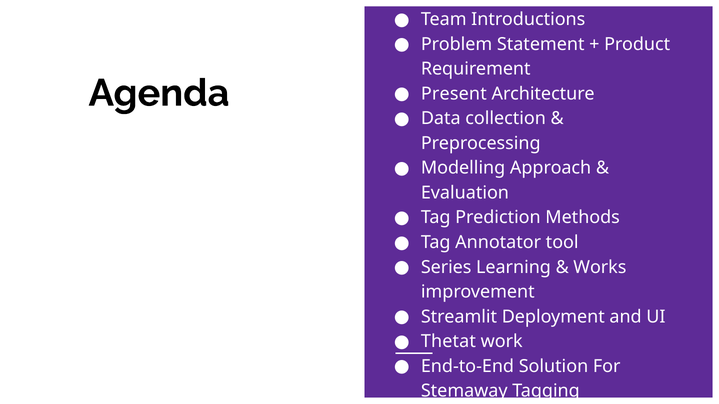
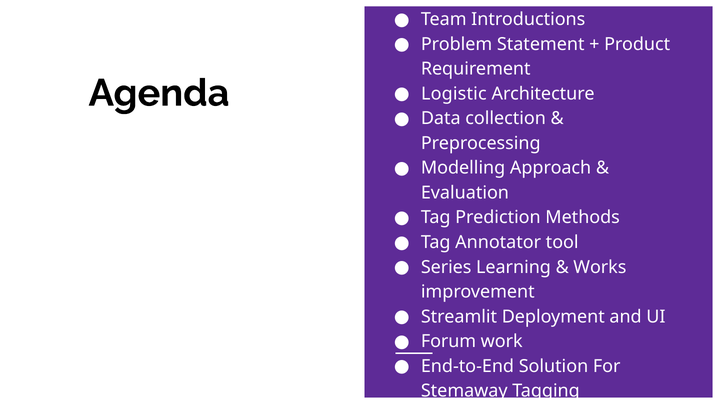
Present: Present -> Logistic (454, 94)
Thetat: Thetat -> Forum (449, 342)
